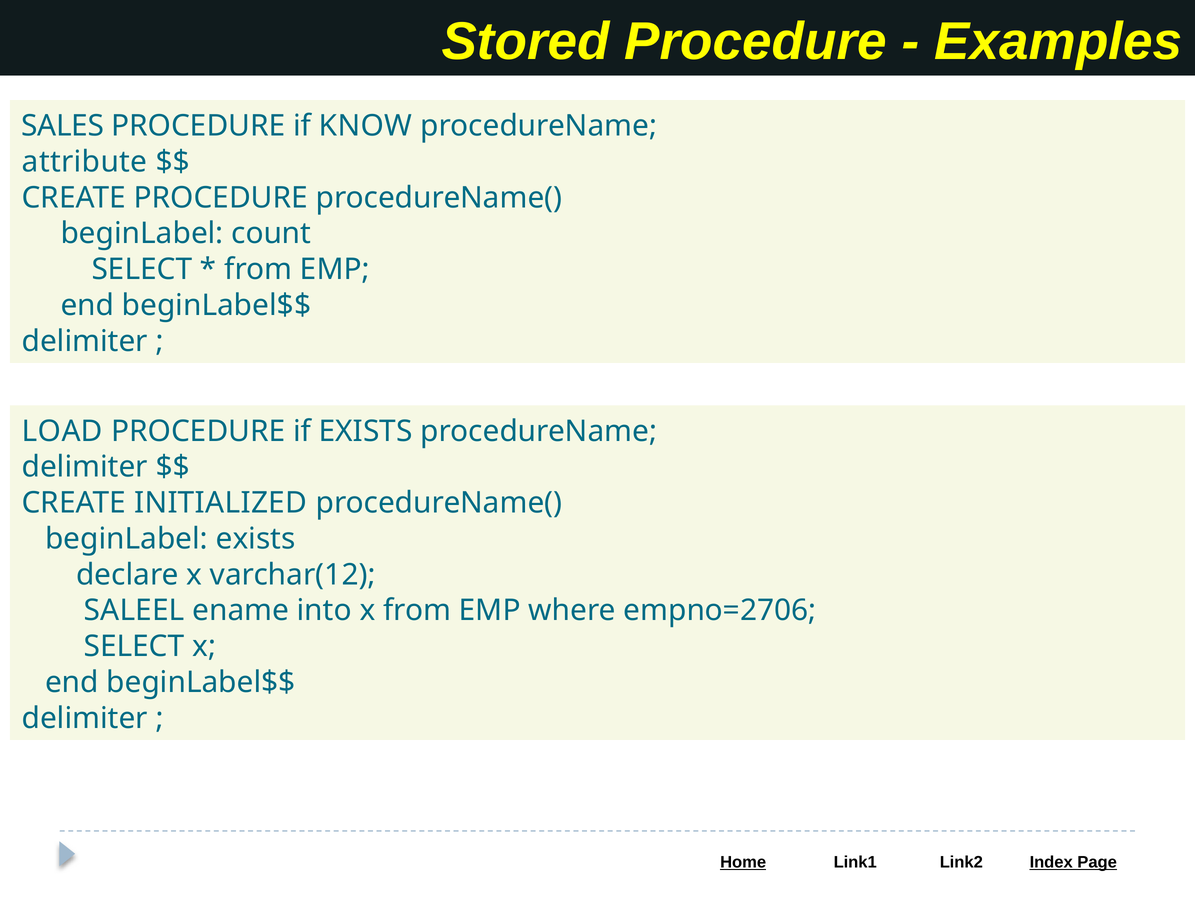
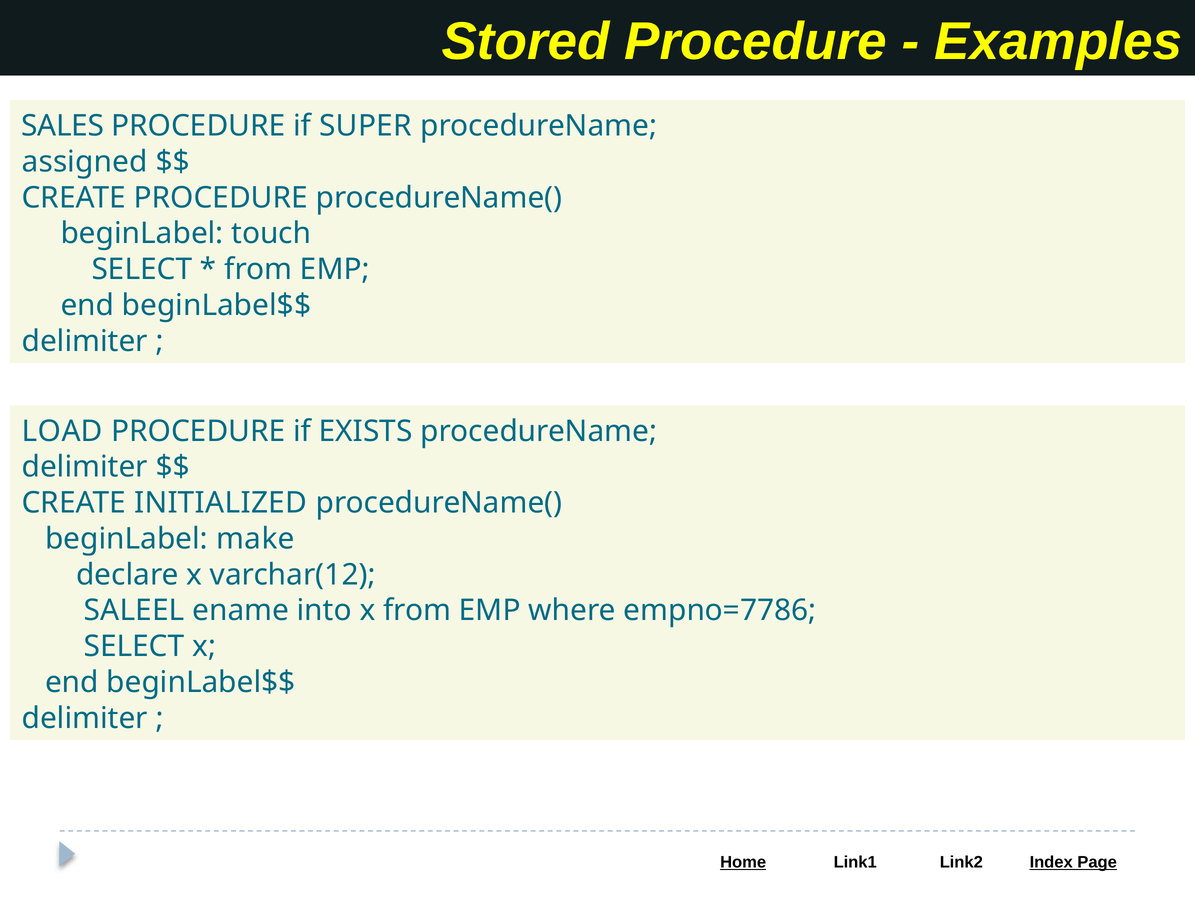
KNOW: KNOW -> SUPER (366, 126)
attribute: attribute -> assigned (85, 162)
count: count -> touch (271, 233)
beginLabel exists: exists -> make (255, 538)
empno=2706: empno=2706 -> empno=7786 (720, 610)
